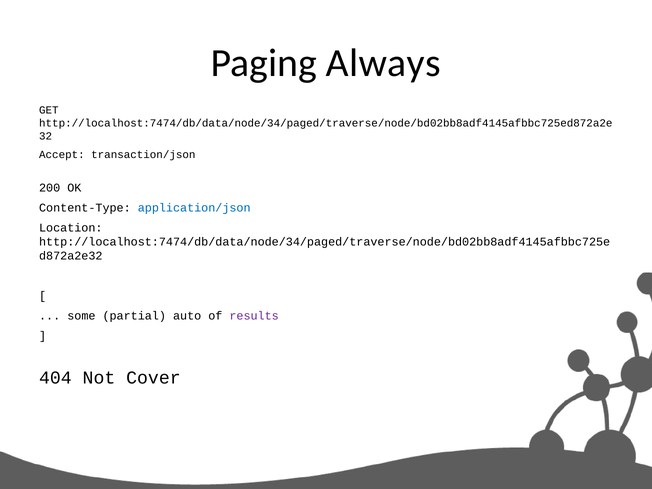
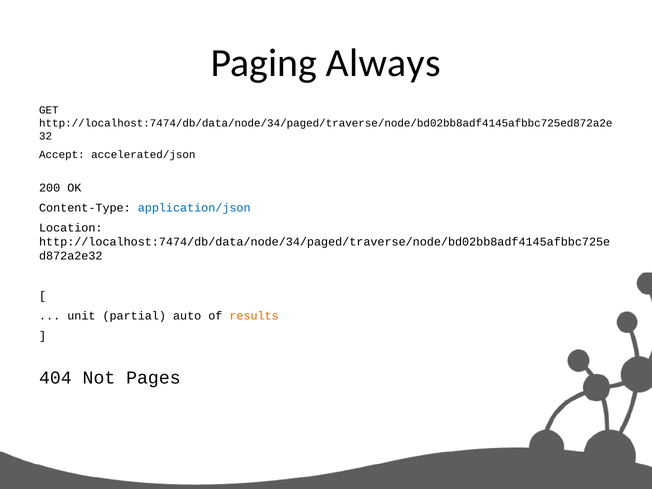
transaction/json: transaction/json -> accelerated/json (143, 155)
some: some -> unit (81, 316)
results colour: purple -> orange (254, 316)
Cover: Cover -> Pages (153, 378)
